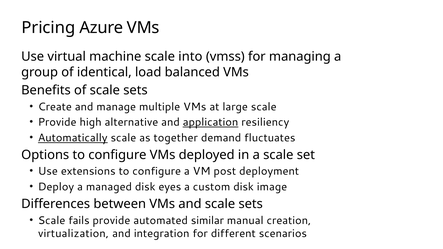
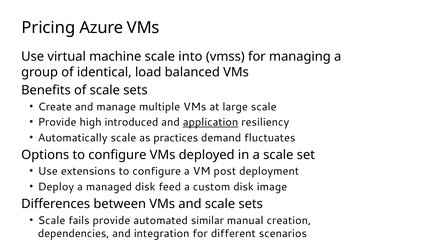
alternative: alternative -> introduced (131, 122)
Automatically underline: present -> none (73, 138)
together: together -> practices (176, 138)
eyes: eyes -> feed (170, 187)
virtualization: virtualization -> dependencies (74, 234)
